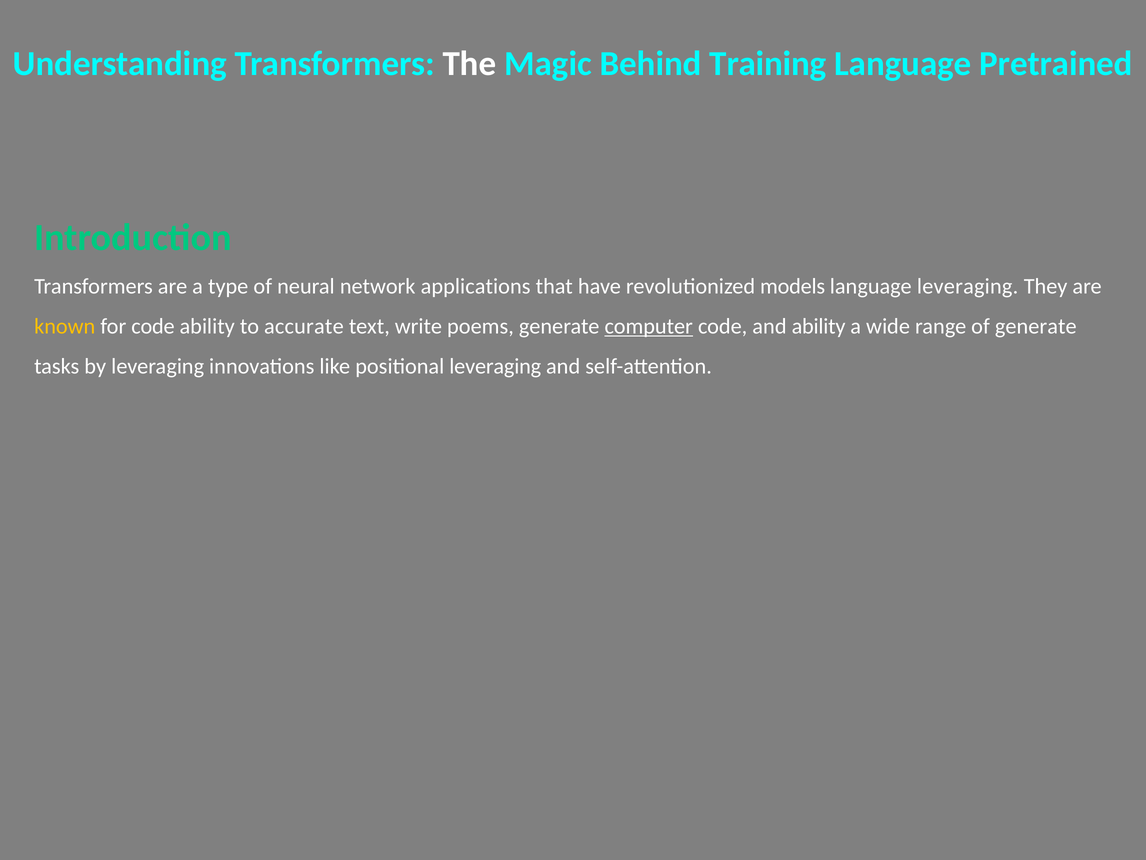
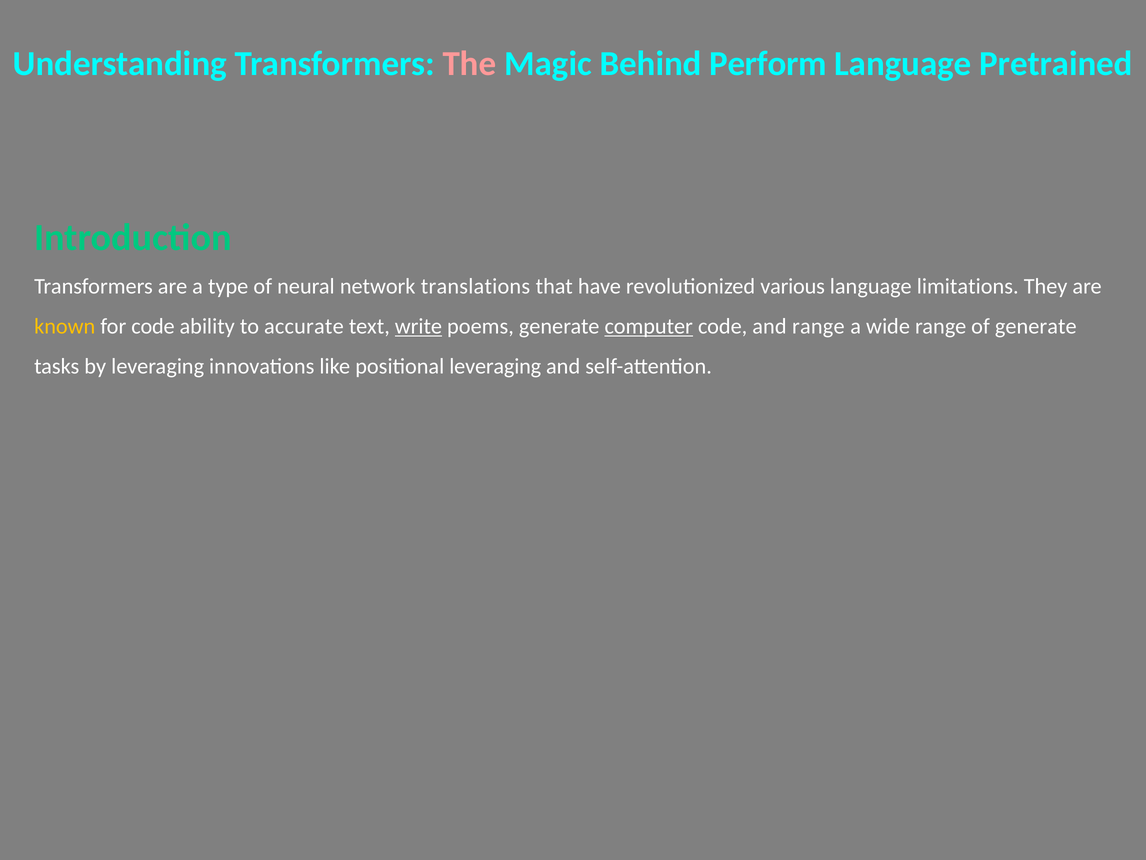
The colour: white -> pink (469, 63)
Training: Training -> Perform (768, 63)
applications: applications -> translations (475, 286)
models: models -> various (793, 286)
language leveraging: leveraging -> limitations (968, 286)
write underline: none -> present (418, 326)
and ability: ability -> range (818, 326)
